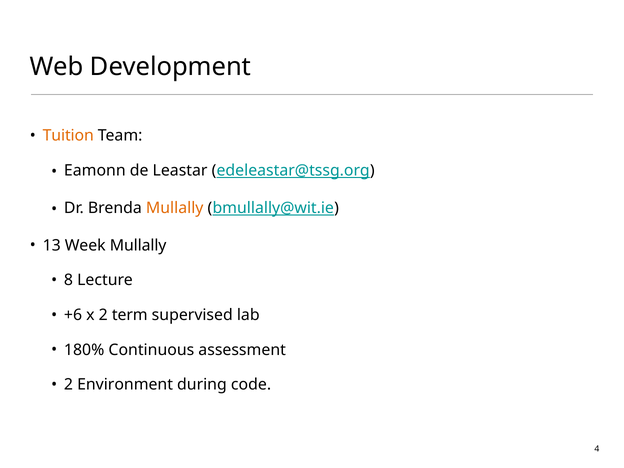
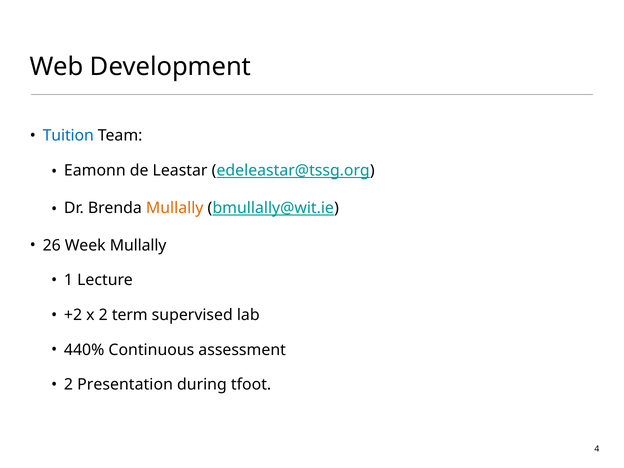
Tuition colour: orange -> blue (68, 136)
13: 13 -> 26 (52, 245)
8: 8 -> 1 (69, 280)
+6: +6 -> +2 (73, 315)
180%: 180% -> 440% (84, 350)
Environment: Environment -> Presentation (125, 385)
code: code -> tfoot (251, 385)
